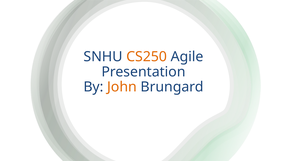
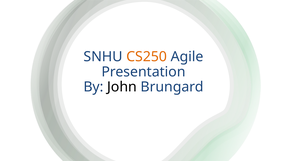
John colour: orange -> black (122, 87)
